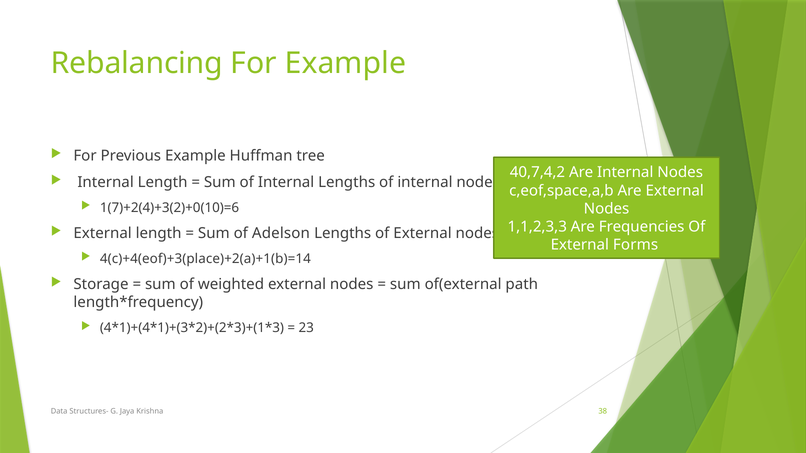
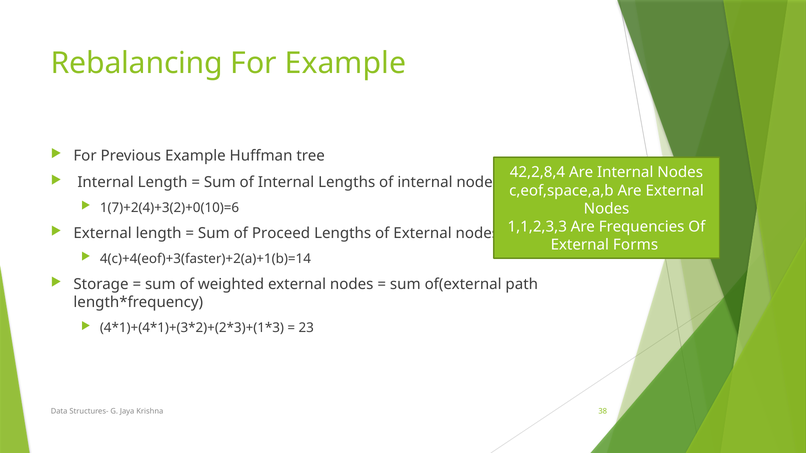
40,7,4,2: 40,7,4,2 -> 42,2,8,4 (537, 173)
Adelson: Adelson -> Proceed (281, 234)
4(c)+4(eof)+3(place)+2(a)+1(b)=14: 4(c)+4(eof)+3(place)+2(a)+1(b)=14 -> 4(c)+4(eof)+3(faster)+2(a)+1(b)=14 (205, 259)
